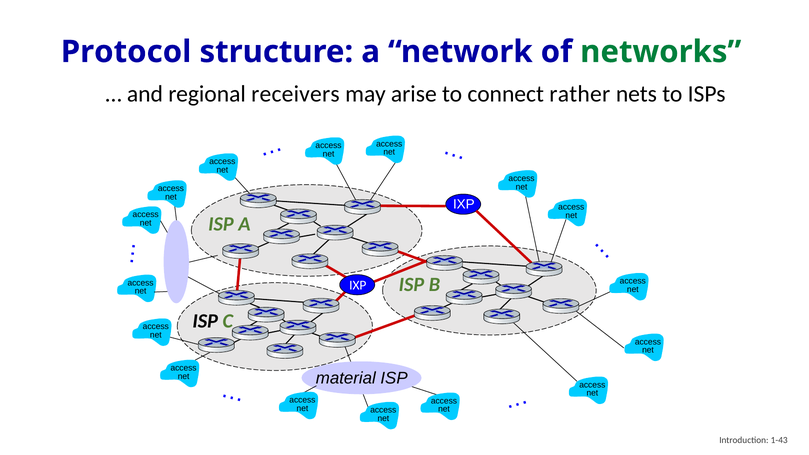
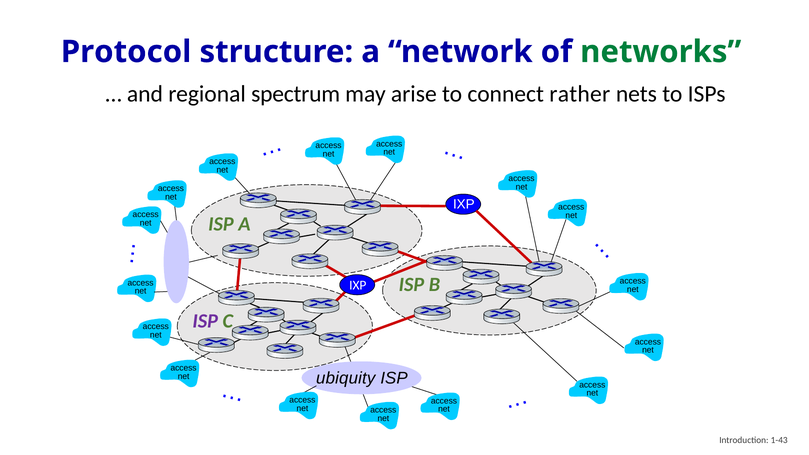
receivers: receivers -> spectrum (296, 94)
ISP colour: black -> purple (205, 321)
material: material -> ubiquity (346, 378)
